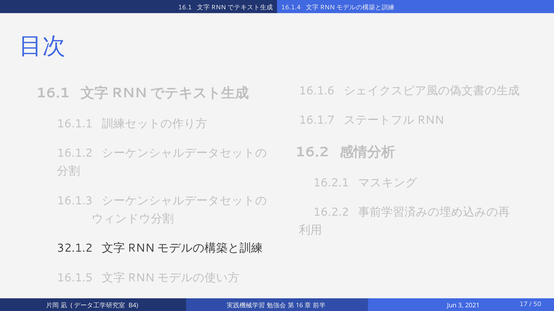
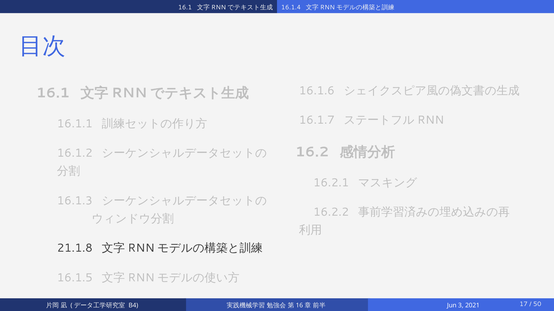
32.1.2: 32.1.2 -> 21.1.8 (75, 249)
